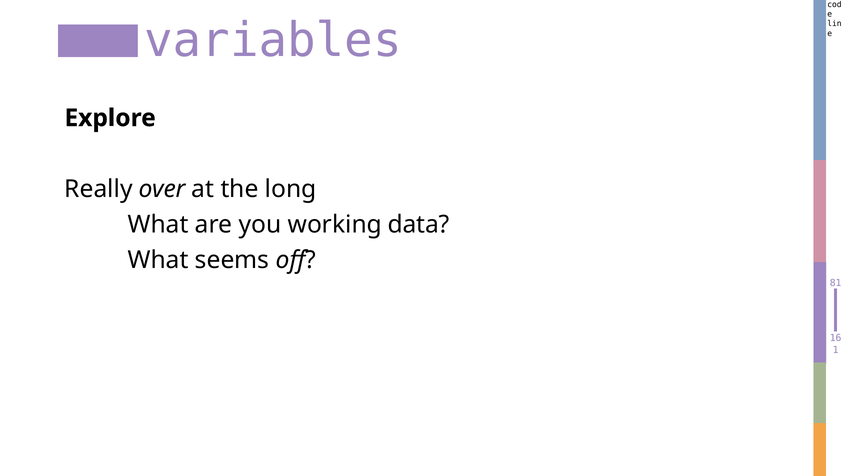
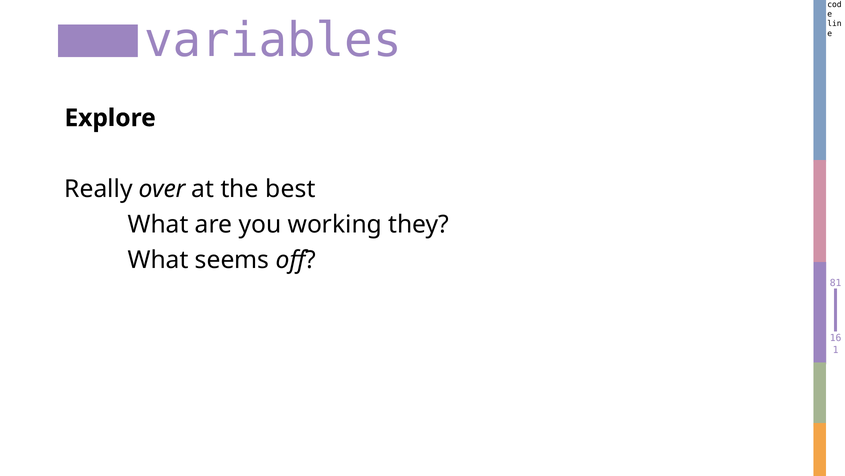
long: long -> best (291, 189)
data: data -> they (419, 224)
